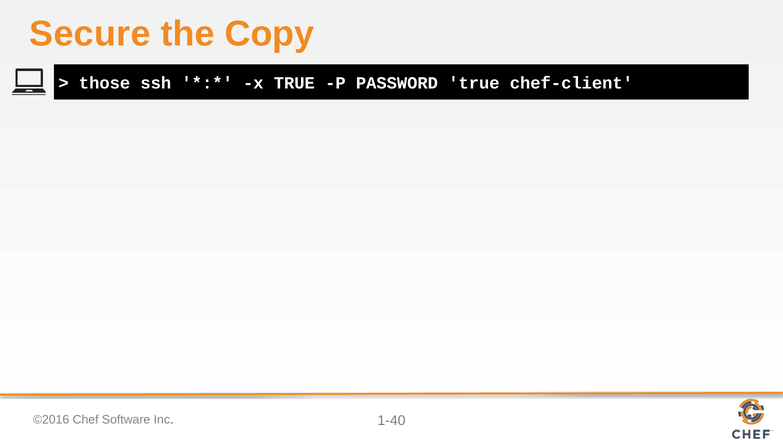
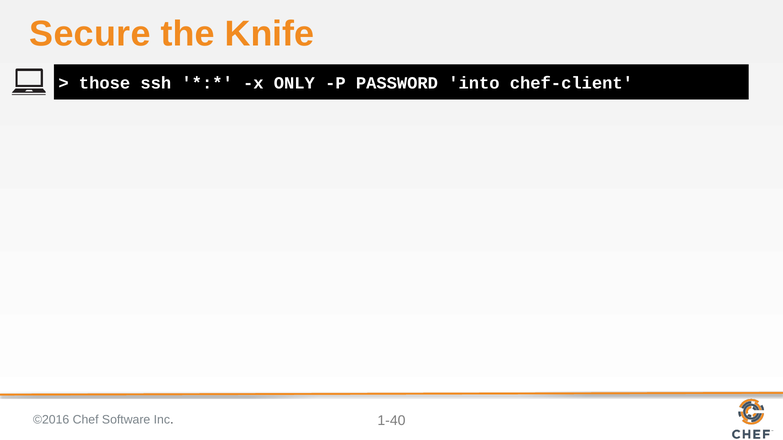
Copy: Copy -> Knife (269, 34)
x TRUE: TRUE -> ONLY (294, 83)
PASSWORD true: true -> into (474, 83)
